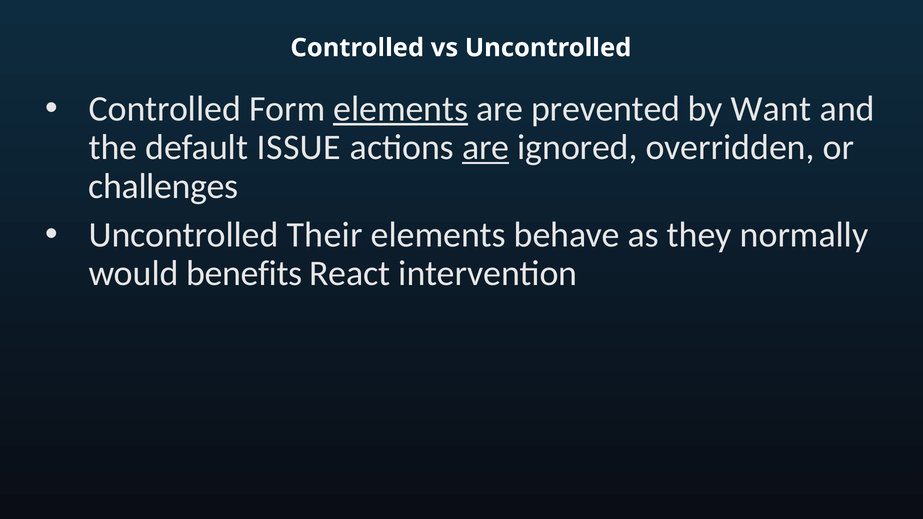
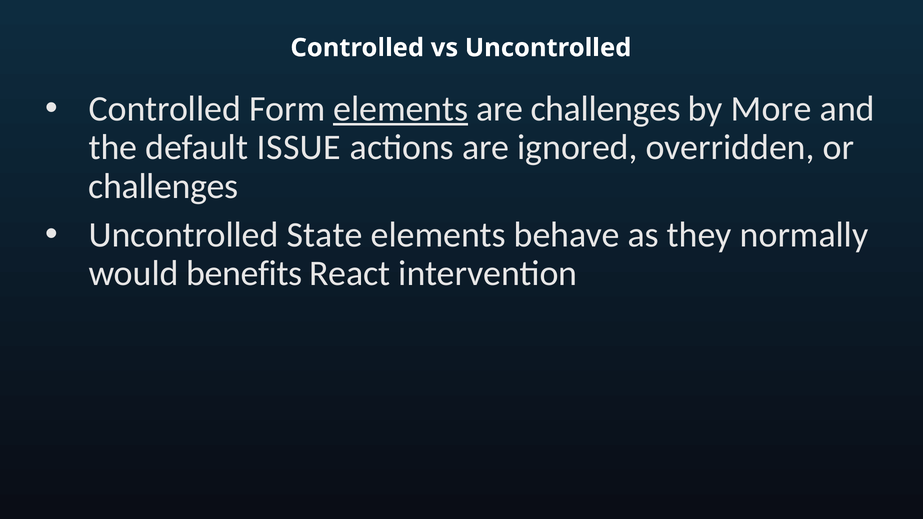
are prevented: prevented -> challenges (606, 109)
Want: Want -> More (771, 109)
are underline: present -> none (486, 148)
Their: Their -> State (325, 235)
